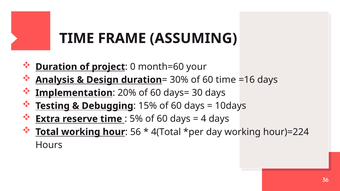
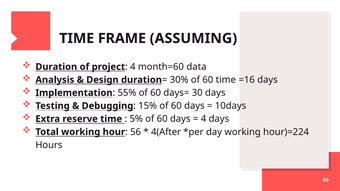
0: 0 -> 4 (133, 67)
your: your -> data (196, 67)
20%: 20% -> 55% (127, 93)
4(Total: 4(Total -> 4(After (166, 132)
